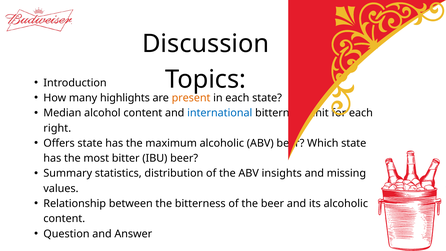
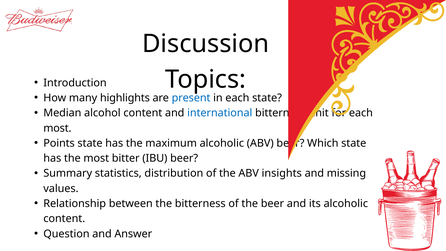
present colour: orange -> blue (191, 98)
right: right -> most (57, 128)
Offers: Offers -> Points (59, 143)
